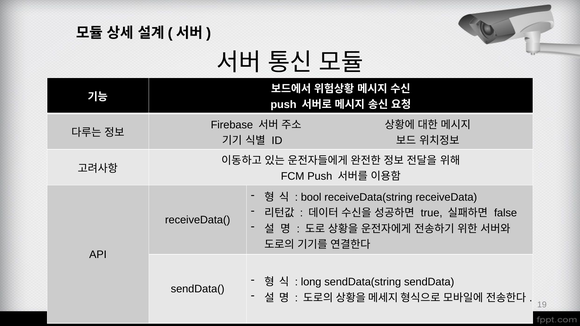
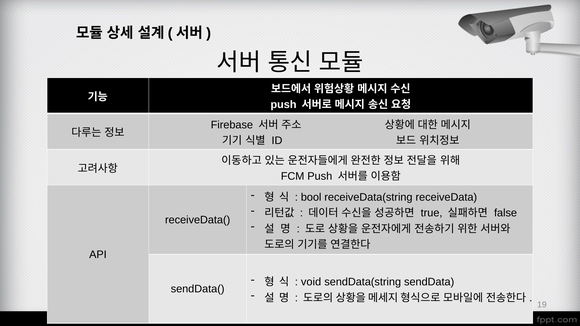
long: long -> void (311, 282)
